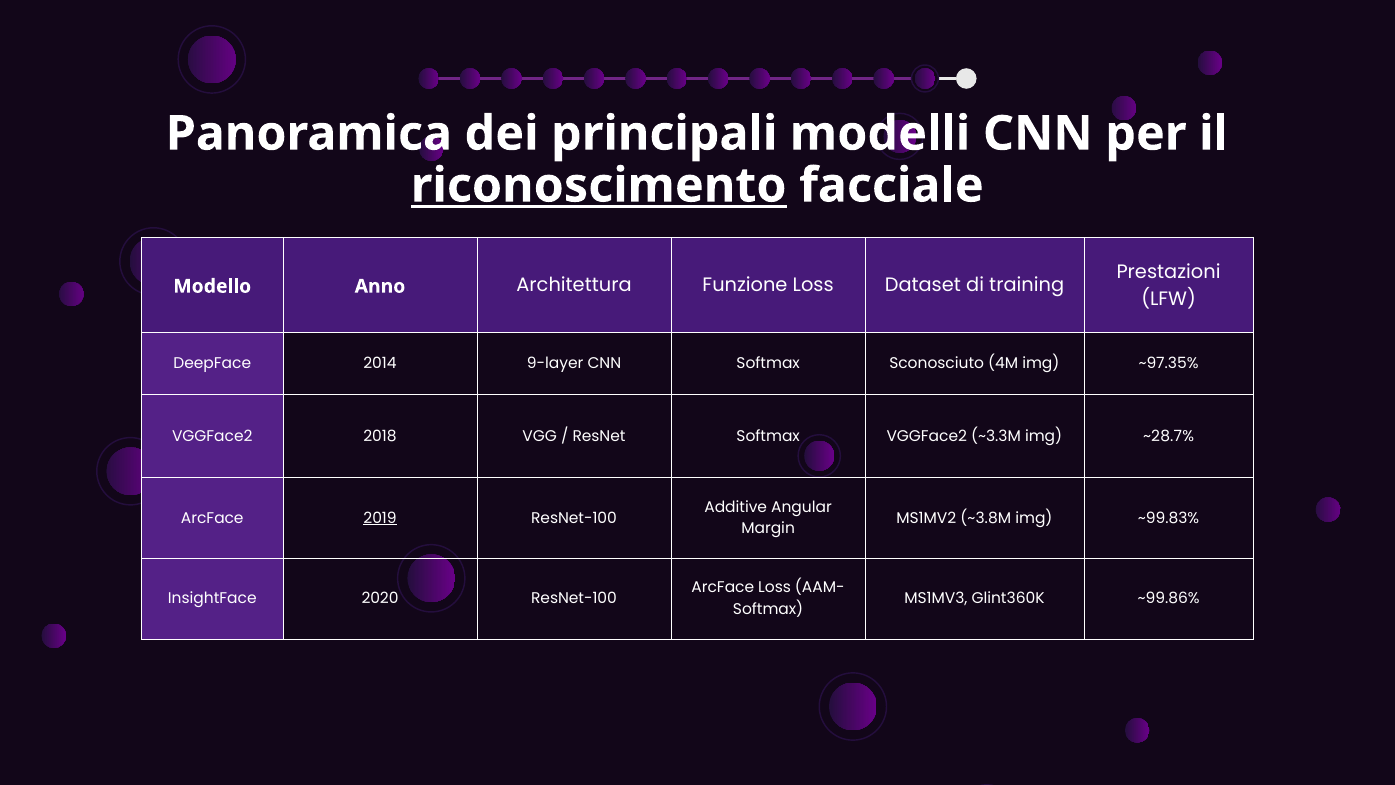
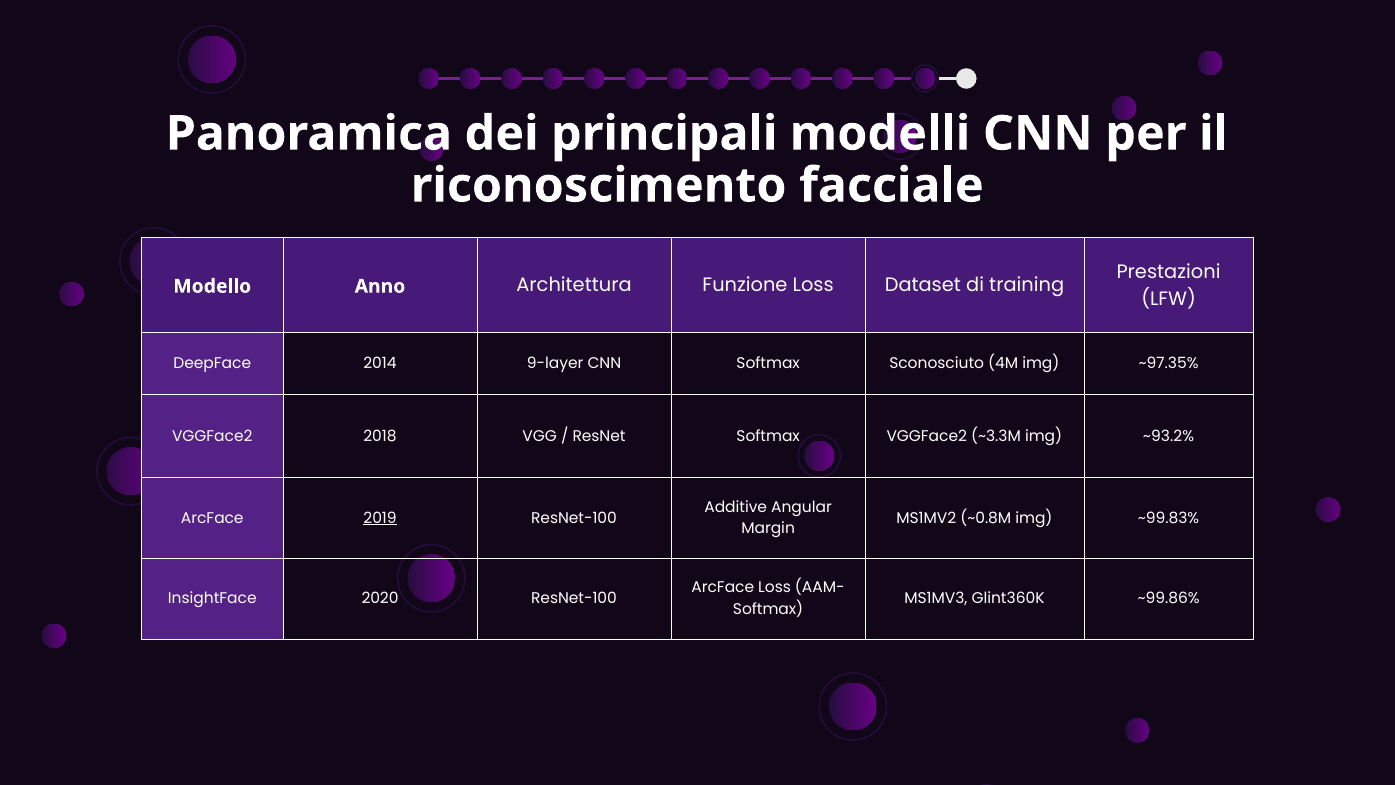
riconoscimento underline: present -> none (599, 185)
~28.7%: ~28.7% -> ~93.2% (1169, 436)
~3.8M: ~3.8M -> ~0.8M (986, 518)
